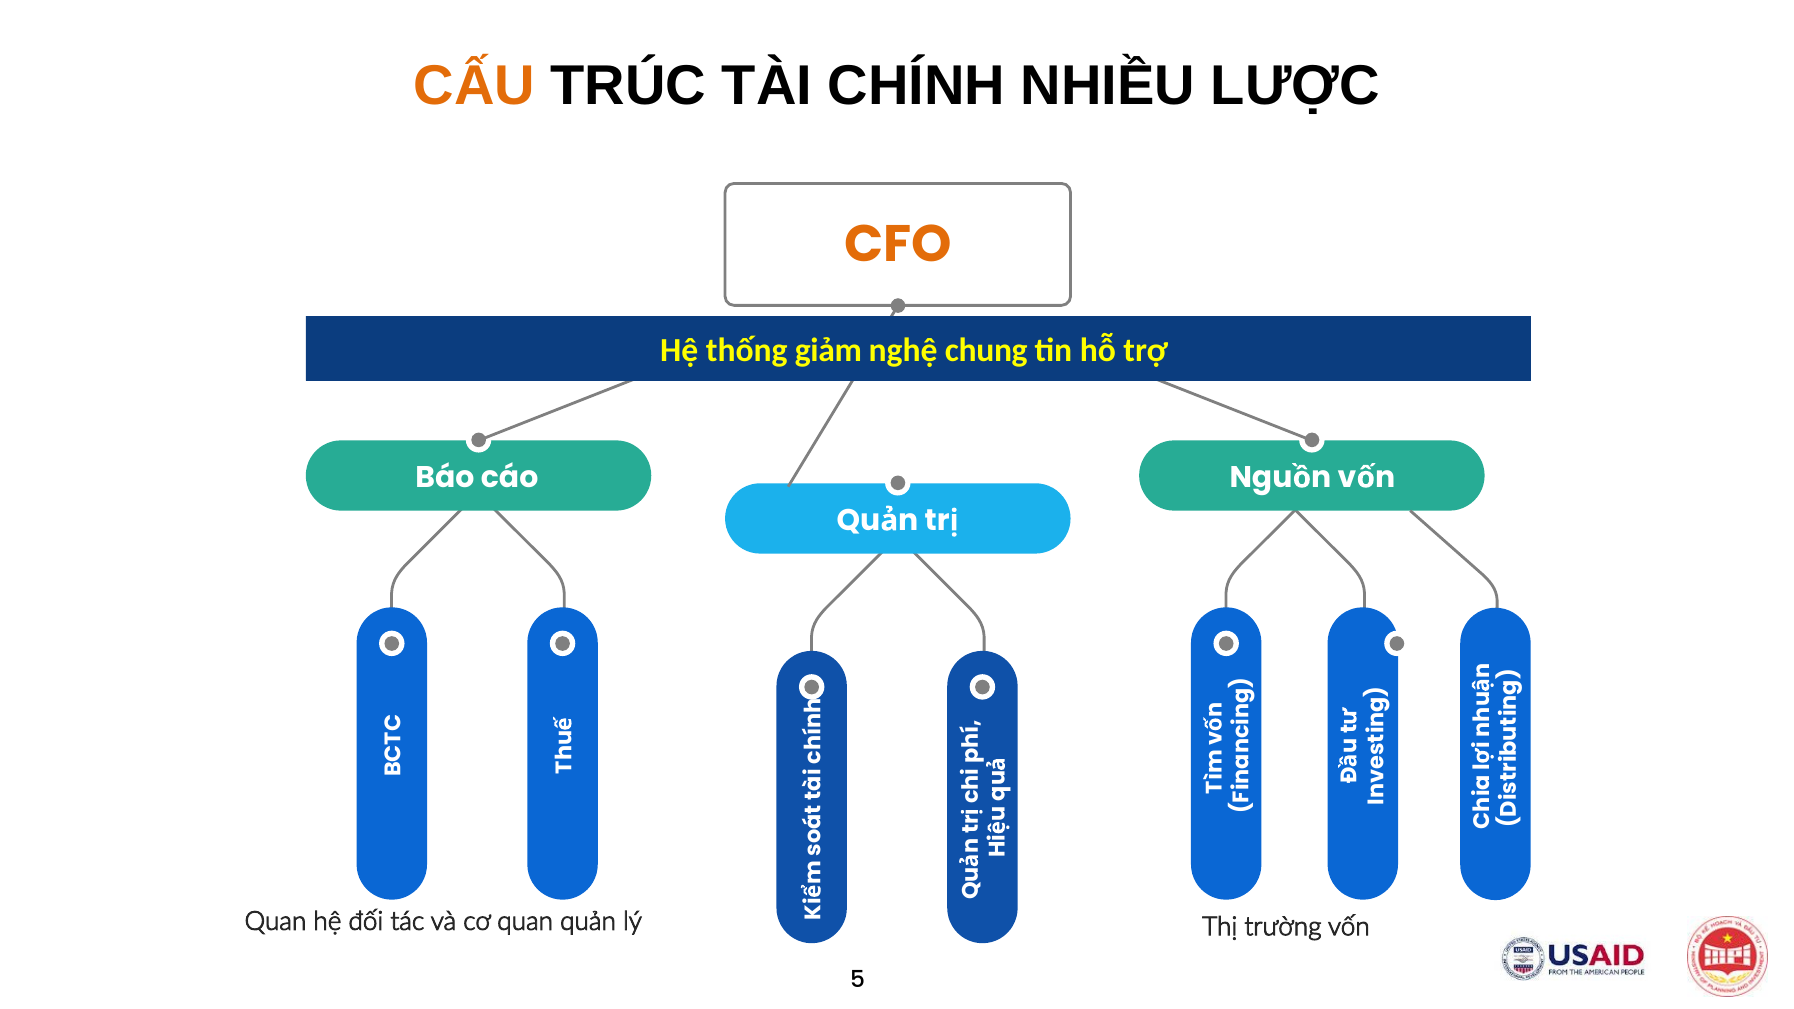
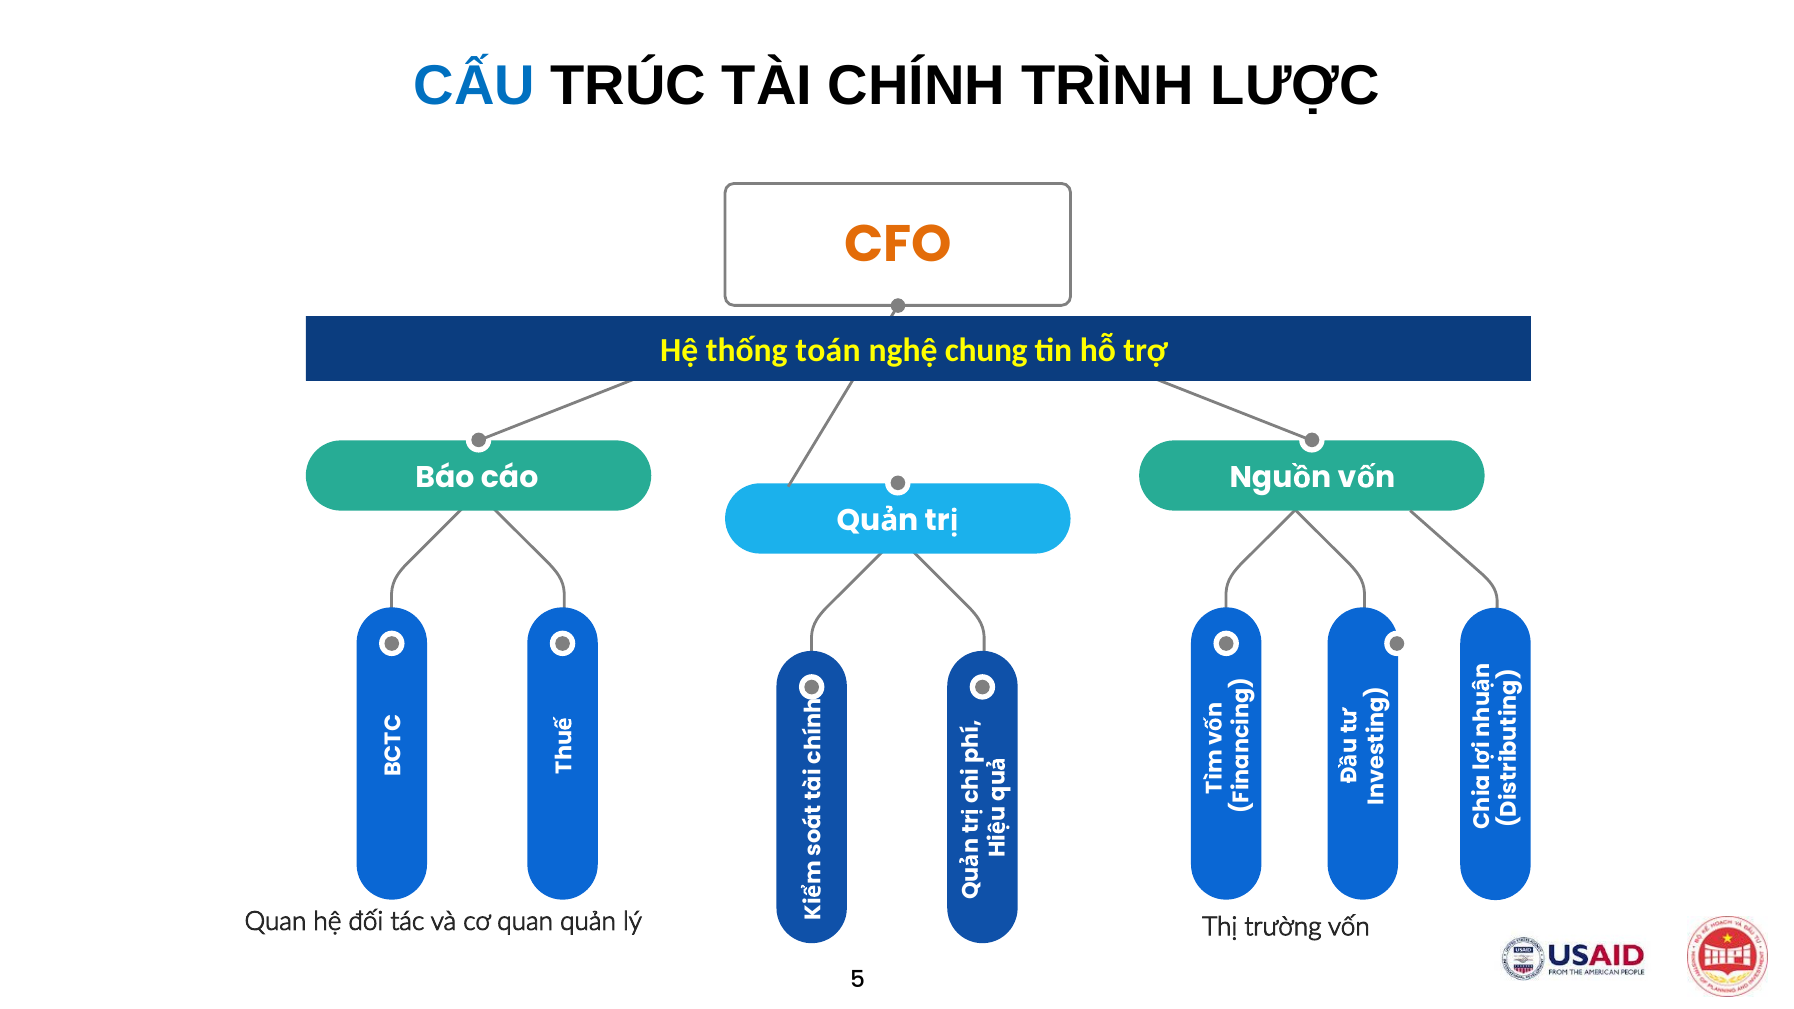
CẤU colour: orange -> blue (474, 86)
NHIỀU: NHIỀU -> TRÌNH (1108, 86)
giảm: giảm -> toán (828, 351)
